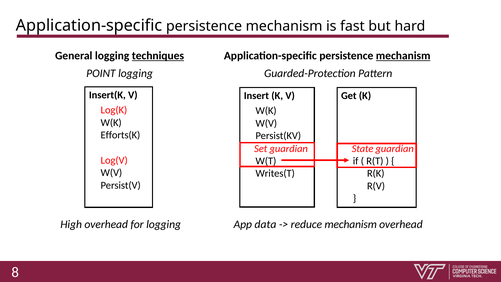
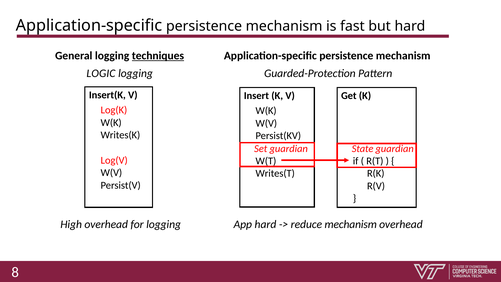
mechanism underline: present -> none (403, 56)
POINT: POINT -> LOGIC (101, 73)
Efforts(K: Efforts(K -> Writes(K (120, 135)
App data: data -> hard (265, 224)
